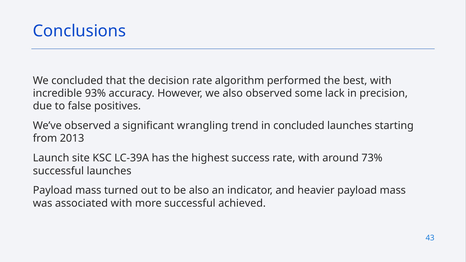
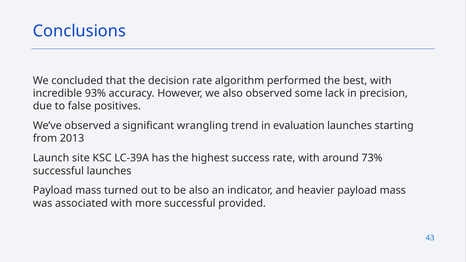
in concluded: concluded -> evaluation (299, 126)
achieved: achieved -> provided (242, 203)
